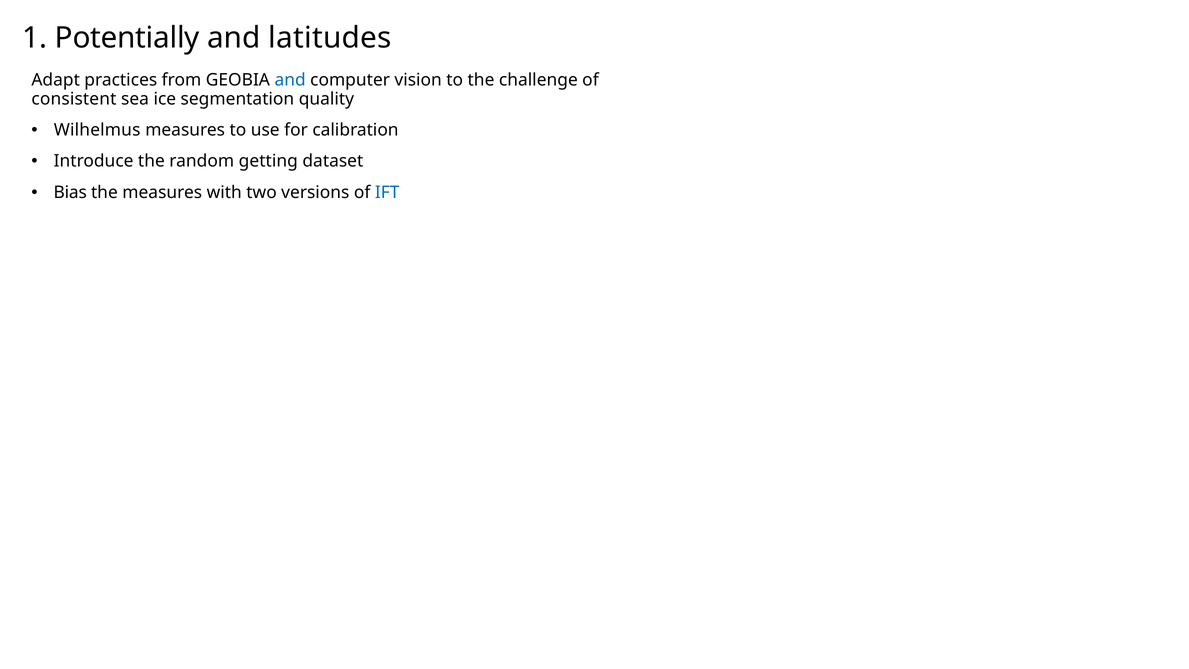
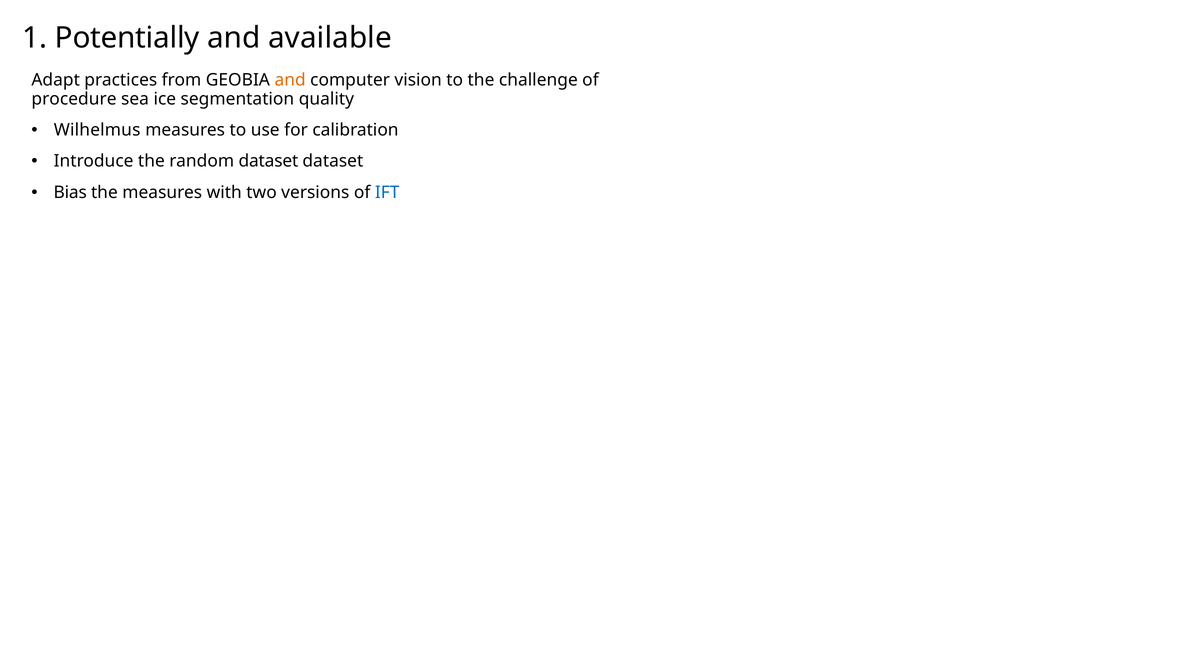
latitudes: latitudes -> available (330, 38)
and colour: blue -> orange (290, 80)
consistent: consistent -> procedure (74, 99)
random getting: getting -> dataset (268, 161)
